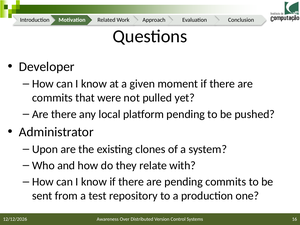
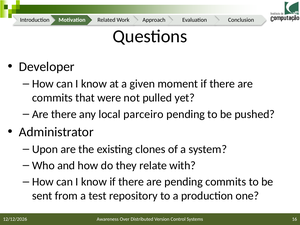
platform: platform -> parceiro (143, 114)
